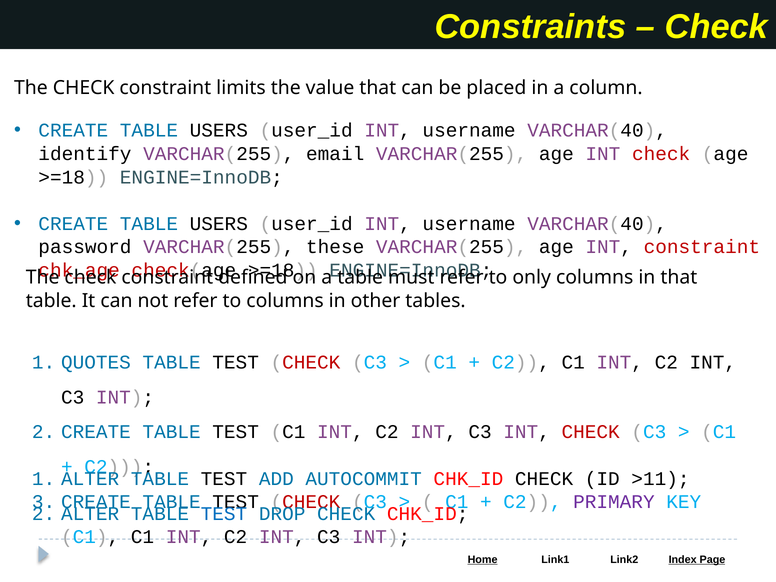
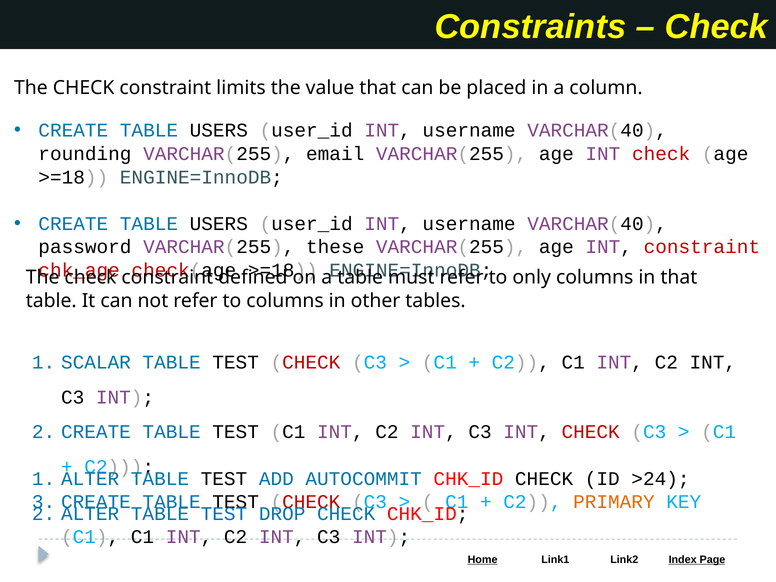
identify: identify -> rounding (85, 154)
QUOTES: QUOTES -> SCALAR (96, 362)
>11: >11 -> >24 (660, 479)
PRIMARY colour: purple -> orange (614, 502)
